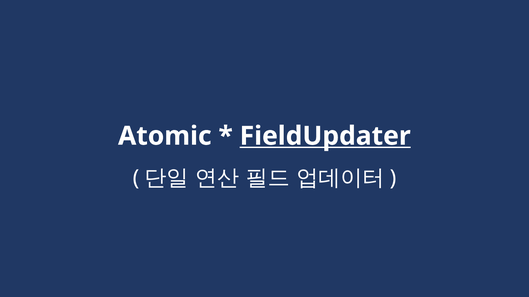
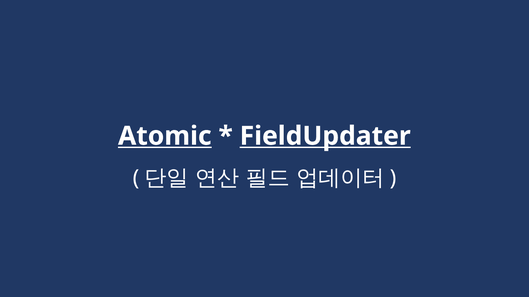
Atomic underline: none -> present (165, 136)
